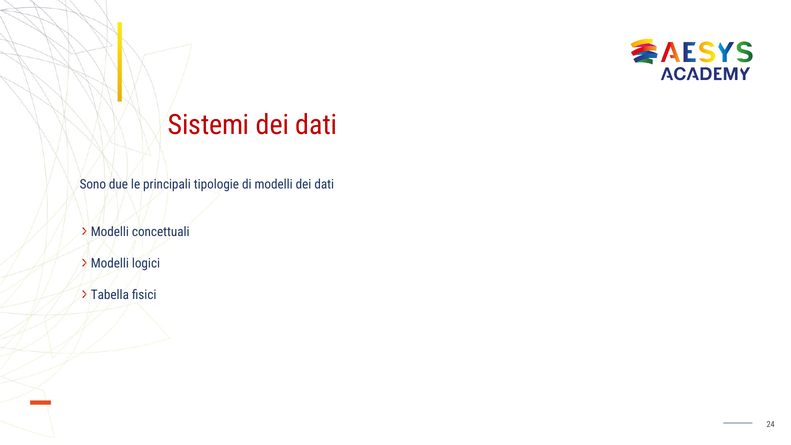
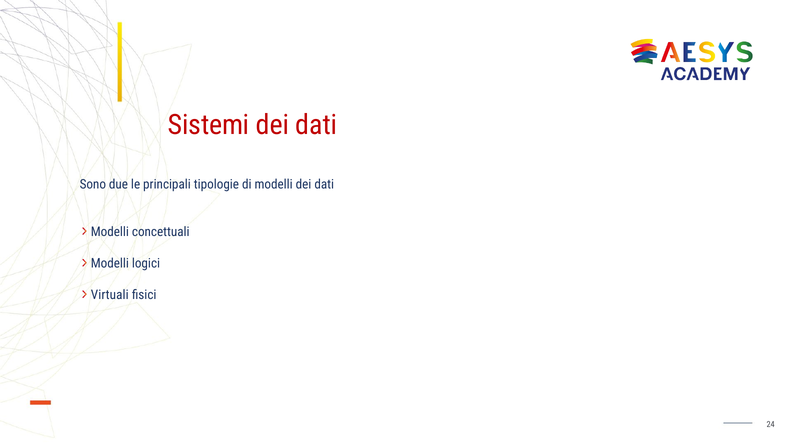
Tabella: Tabella -> Virtuali (110, 295)
